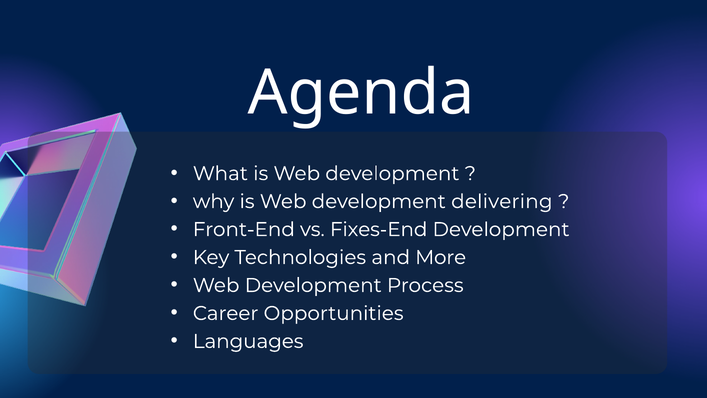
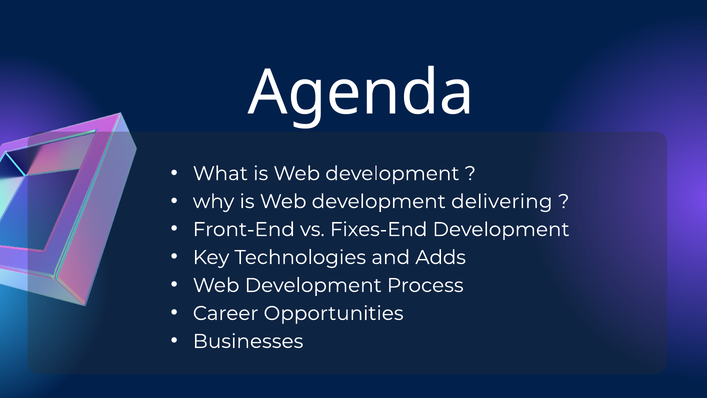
More: More -> Adds (441, 257)
Languages: Languages -> Businesses (248, 341)
